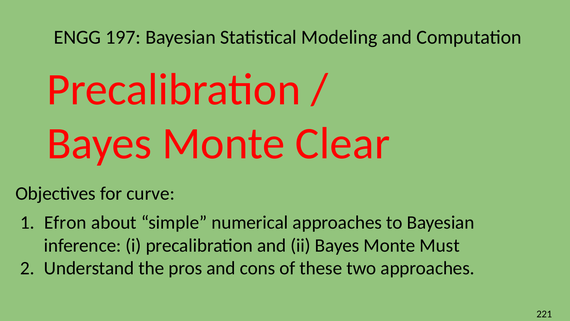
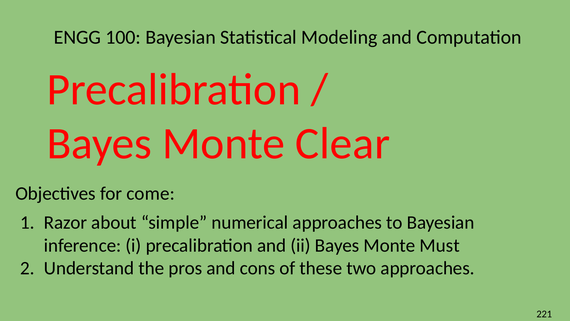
197: 197 -> 100 (123, 37)
curve: curve -> come (151, 193)
Efron: Efron -> Razor (65, 222)
